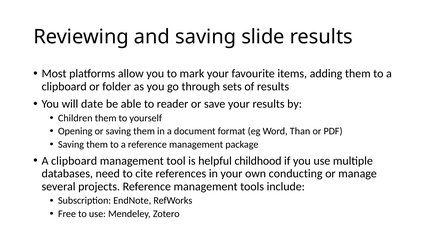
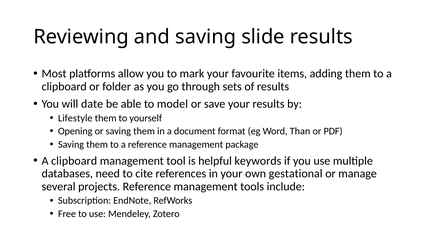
reader: reader -> model (172, 104)
Children: Children -> Lifestyle (75, 118)
childhood: childhood -> keywords (258, 160)
conducting: conducting -> gestational (296, 173)
